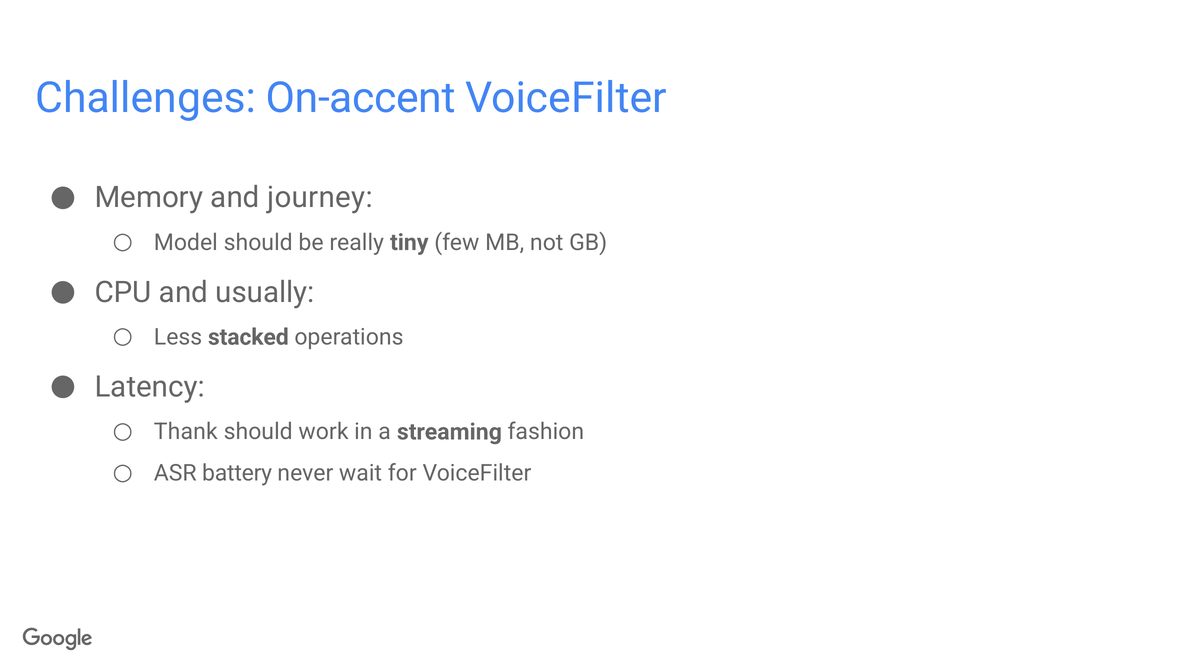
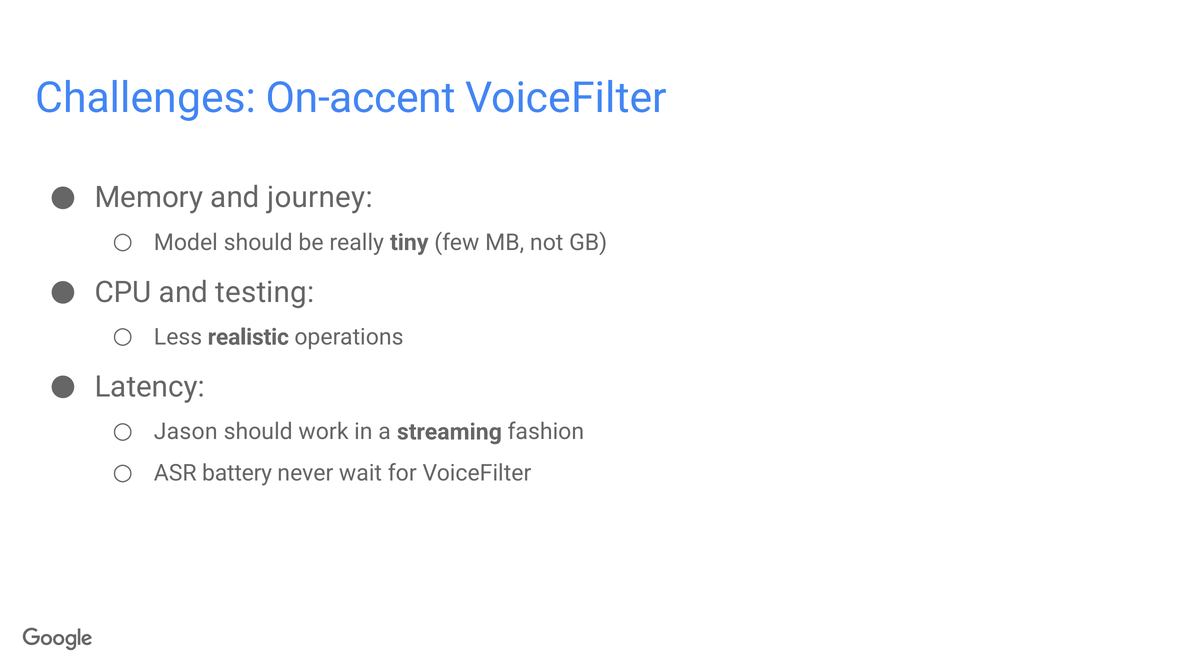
usually: usually -> testing (265, 292)
stacked: stacked -> realistic (248, 337)
Thank: Thank -> Jason (186, 432)
